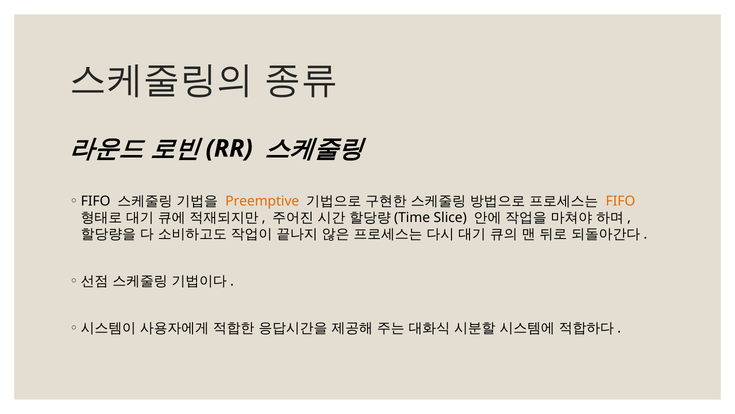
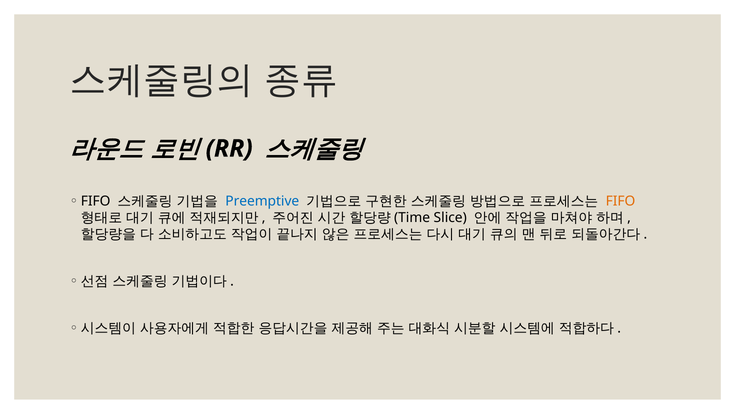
Preemptive colour: orange -> blue (262, 201)
